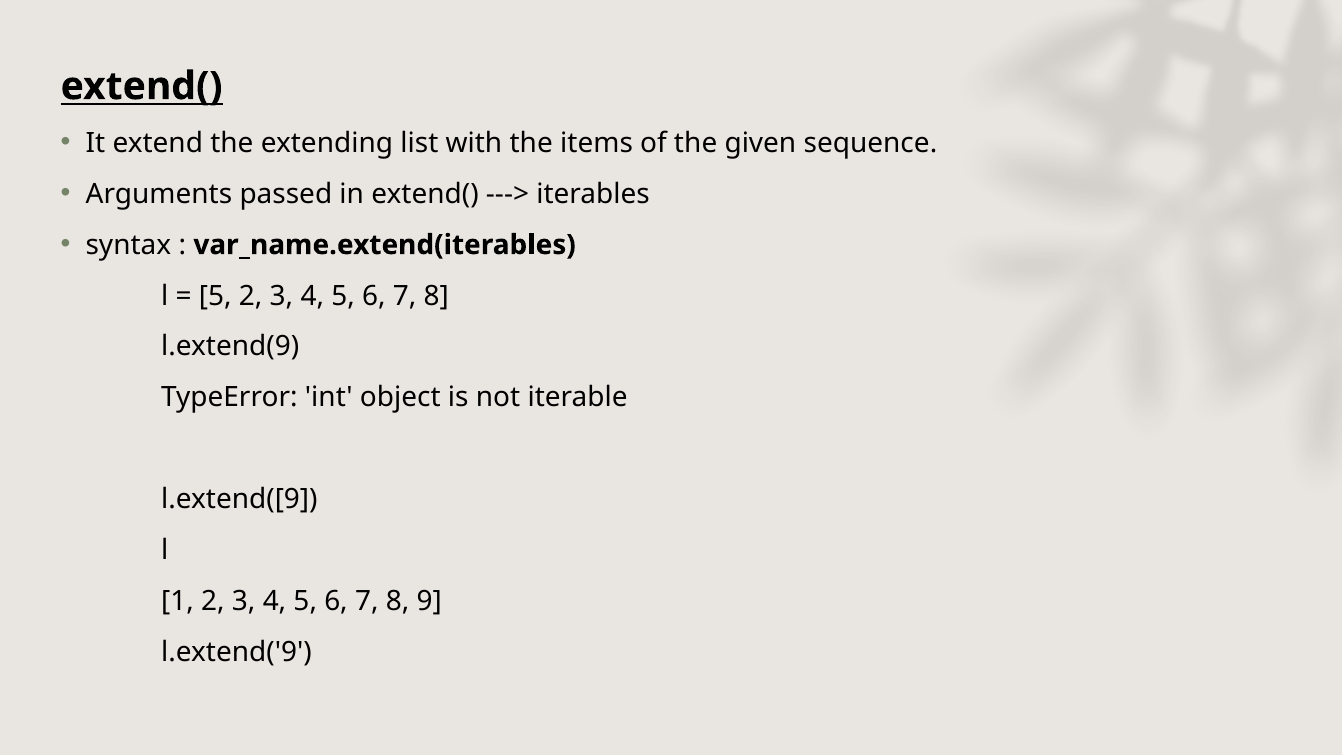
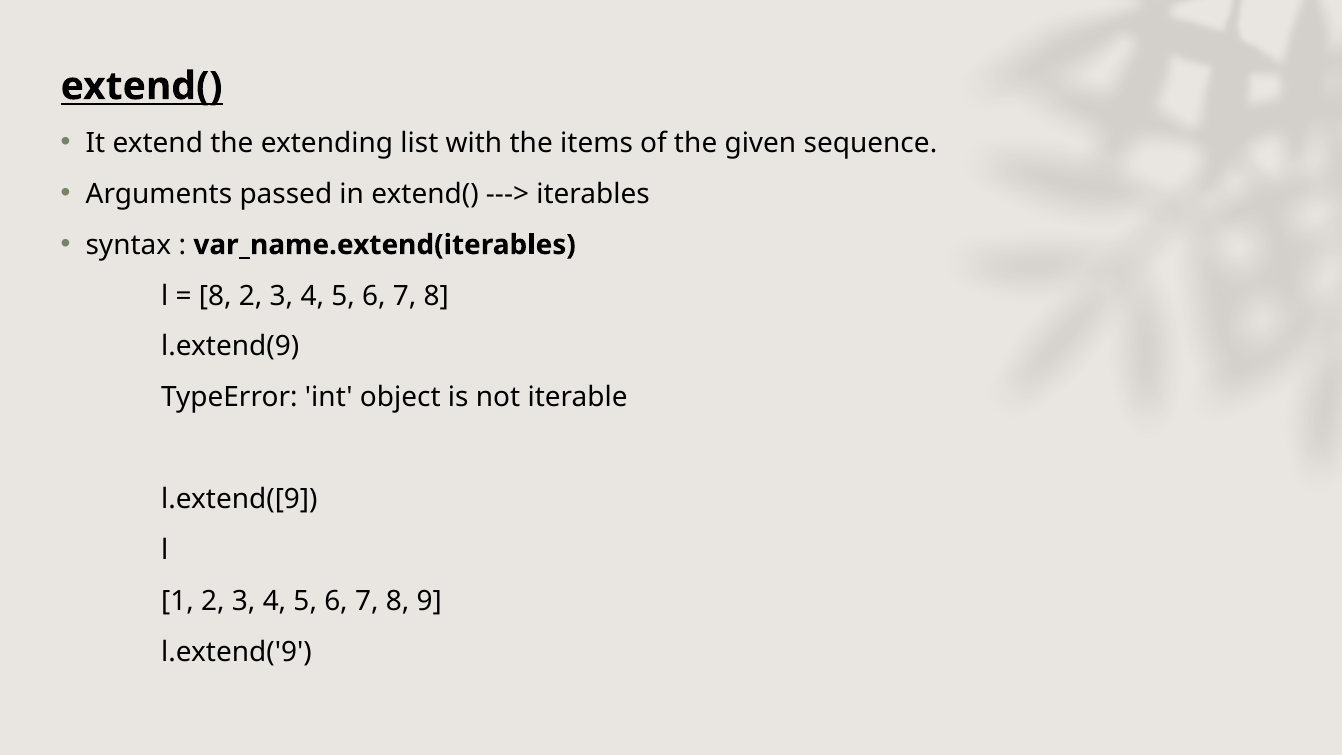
5: 5 -> 8 (215, 296)
